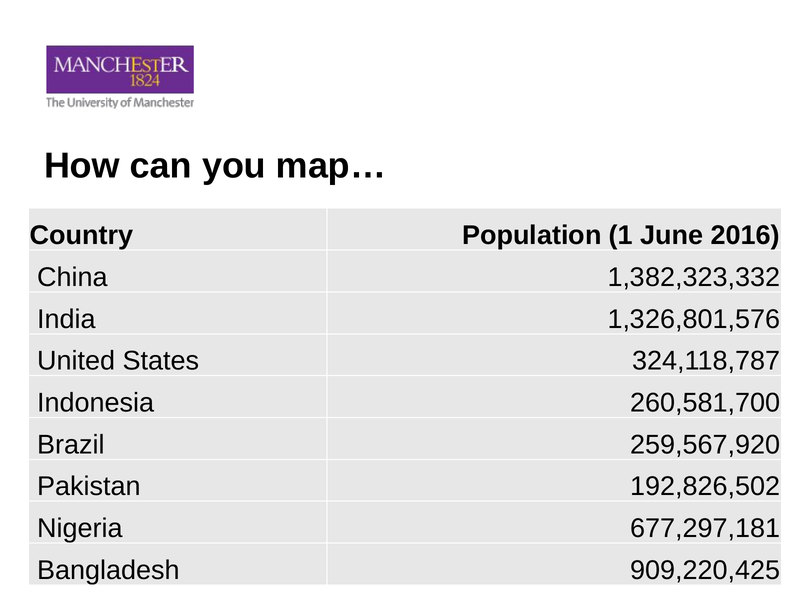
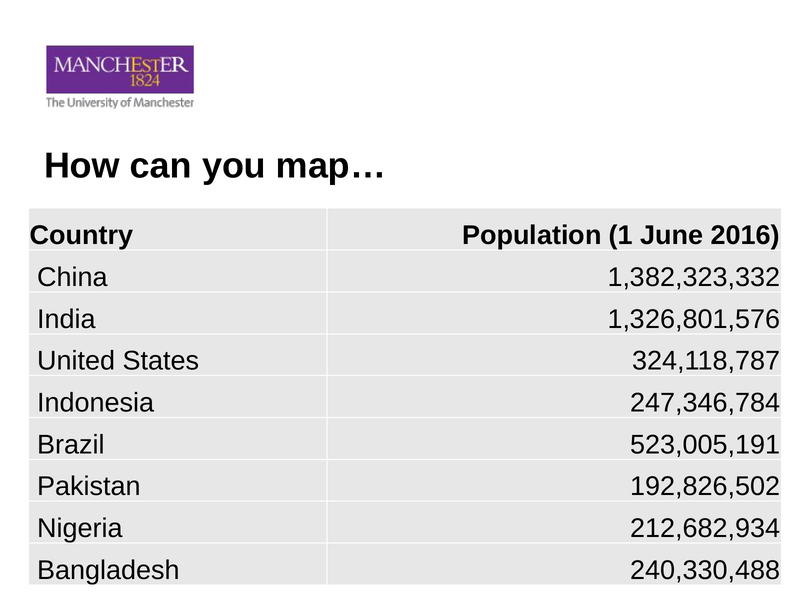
260,581,700: 260,581,700 -> 247,346,784 (705, 403)
259,567,920: 259,567,920 -> 523,005,191 (705, 444)
677,297,181: 677,297,181 -> 212,682,934 (705, 528)
909,220,425: 909,220,425 -> 240,330,488 (705, 570)
